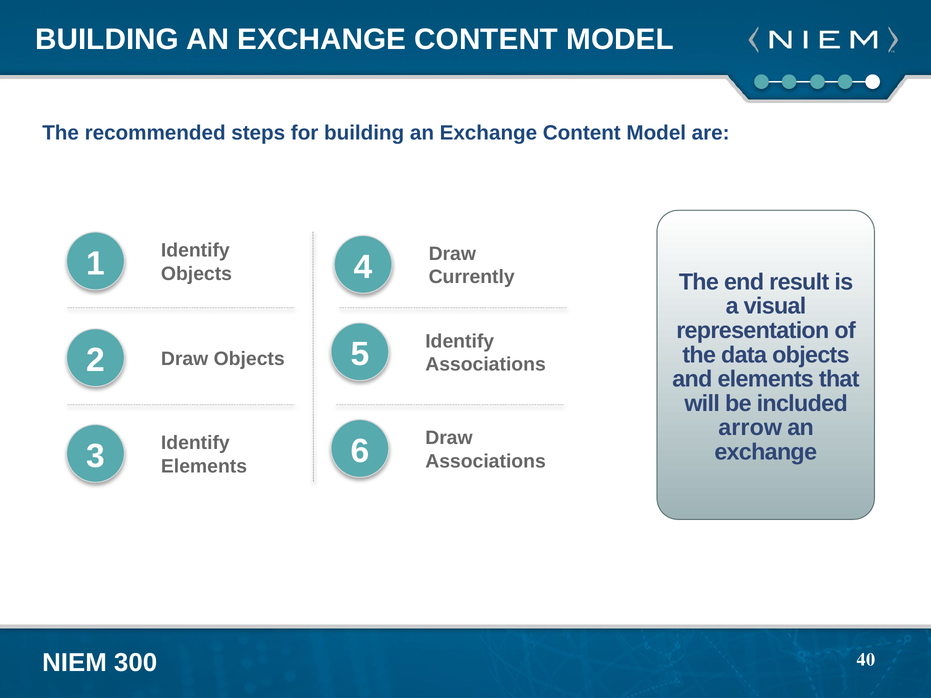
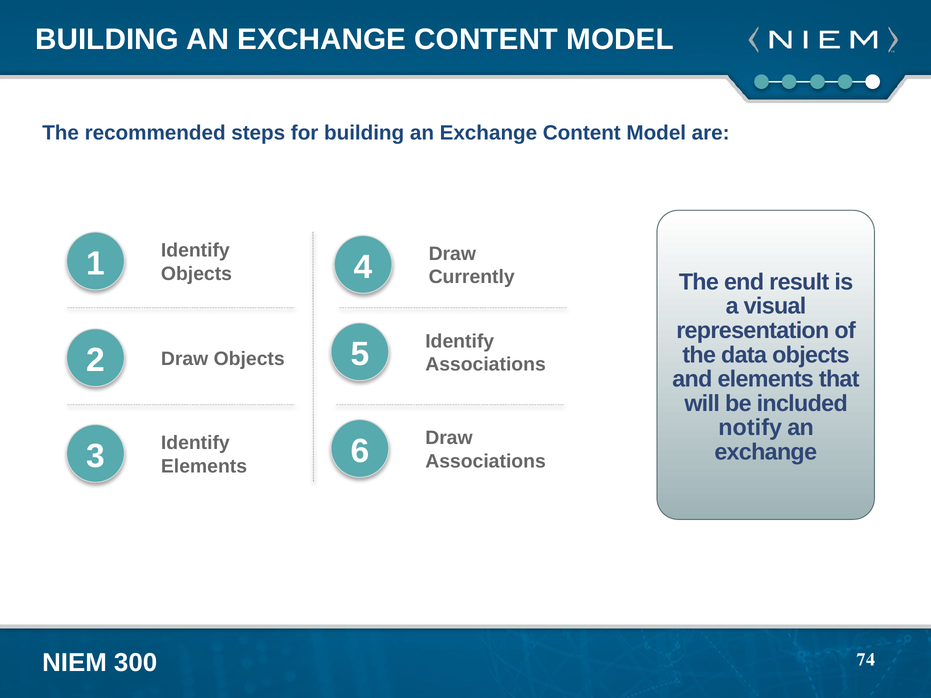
arrow: arrow -> notify (750, 428)
40: 40 -> 74 (866, 660)
